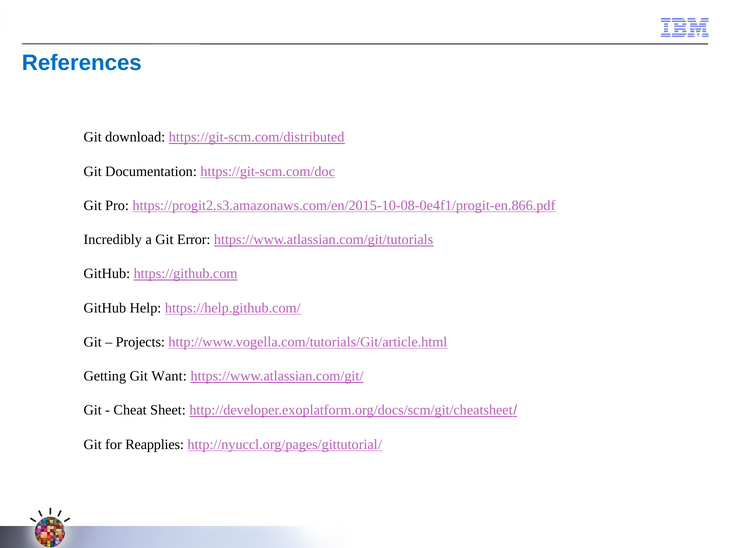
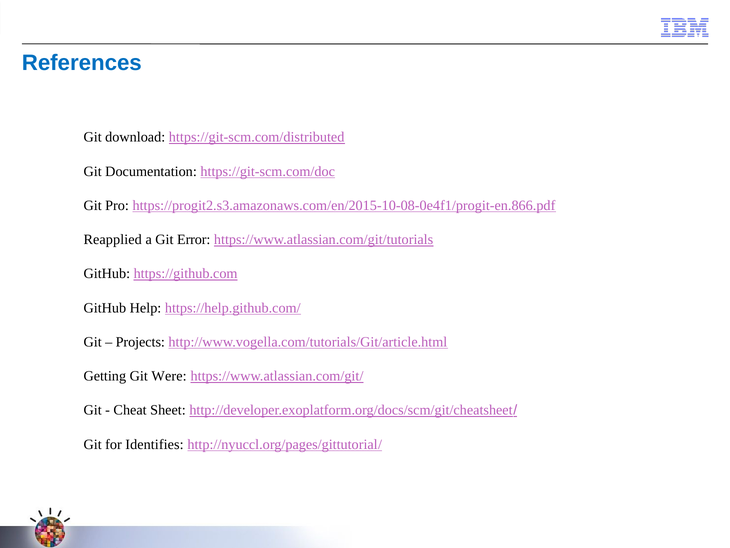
Incredibly: Incredibly -> Reapplied (113, 239)
Want: Want -> Were (169, 376)
Reapplies: Reapplies -> Identifies (154, 444)
